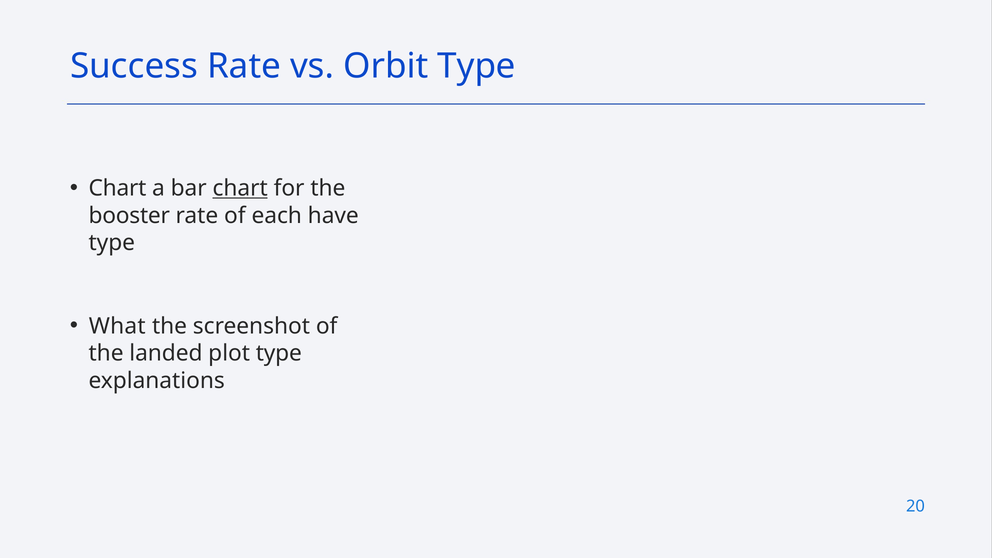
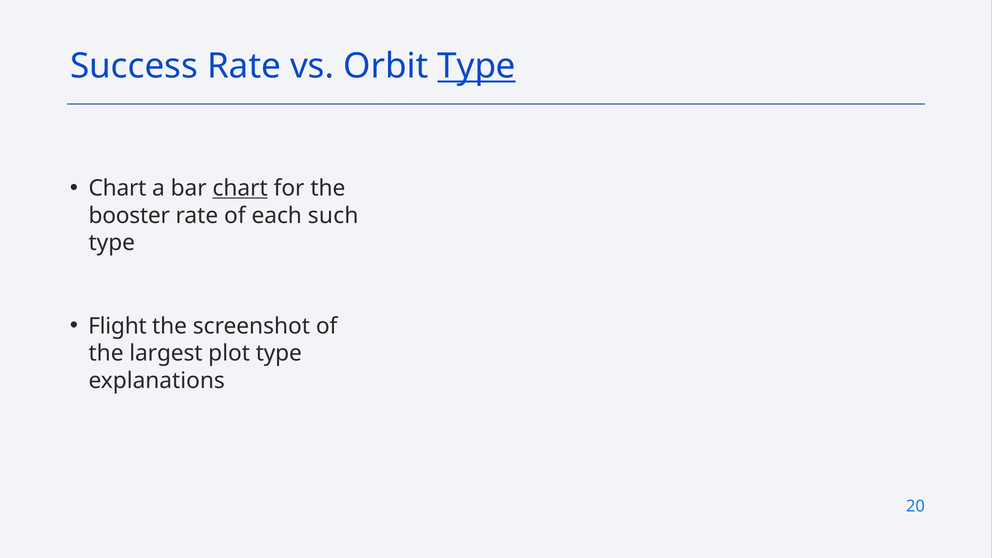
Type underline: none -> present (477, 66)
have: have -> such (333, 216)
What: What -> Flight (117, 326)
landed: landed -> largest (166, 353)
